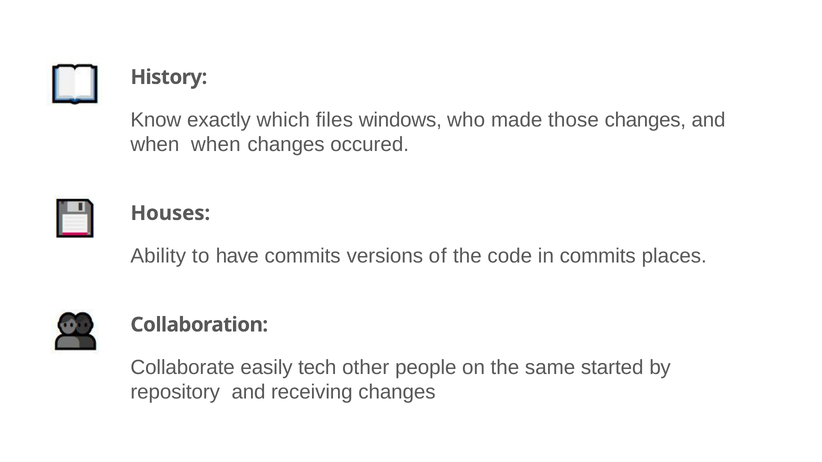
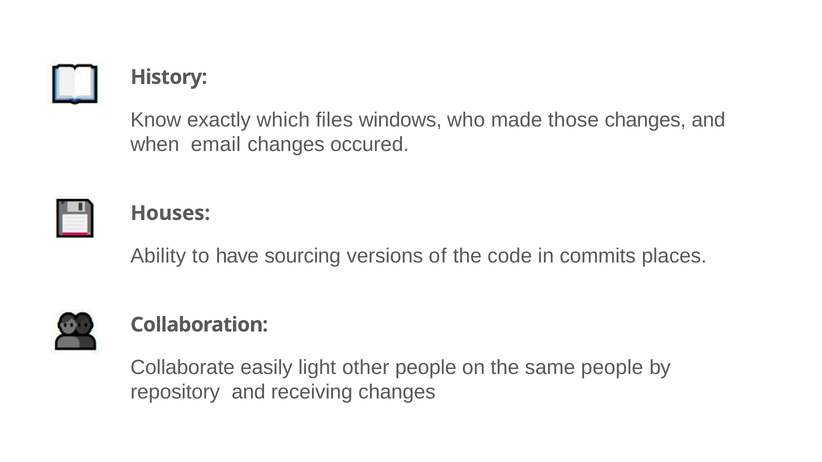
when when: when -> email (216, 145)
have commits: commits -> sourcing (303, 256)
tech: tech -> light (317, 368)
same started: started -> people (612, 368)
